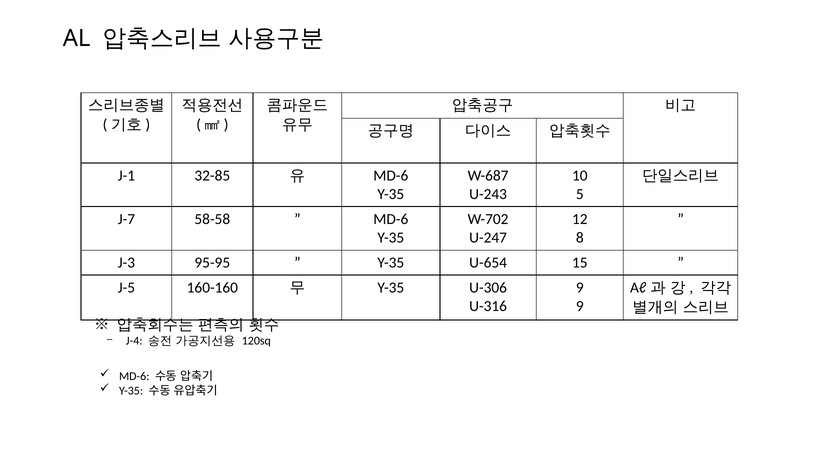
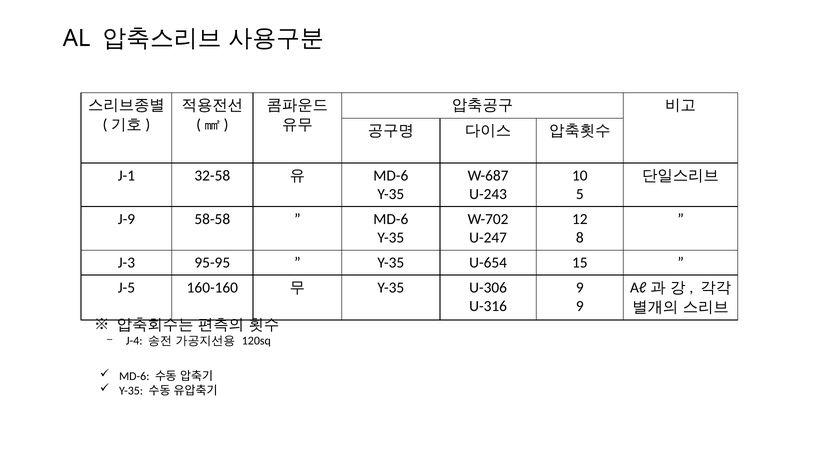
32-85: 32-85 -> 32-58 (212, 176)
J-7: J-7 -> J-9 (126, 219)
